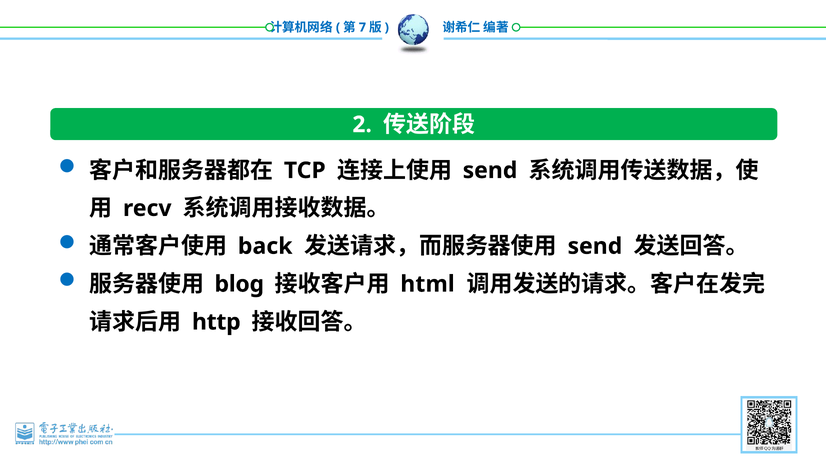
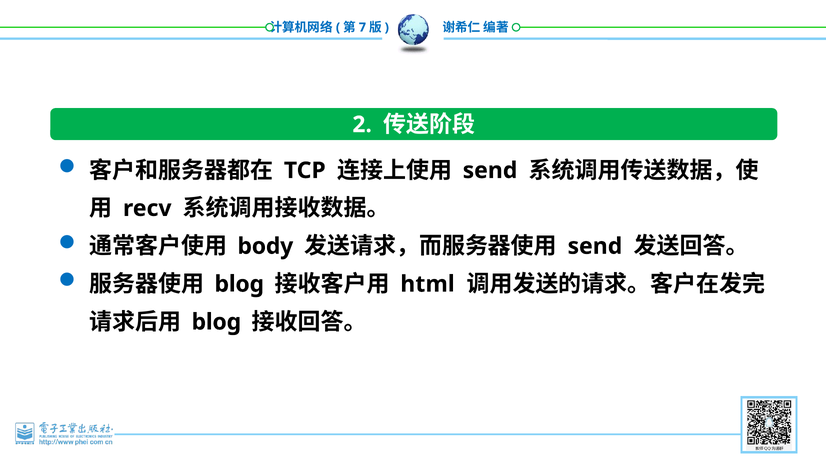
back: back -> body (265, 246)
http: http -> blog (216, 322)
